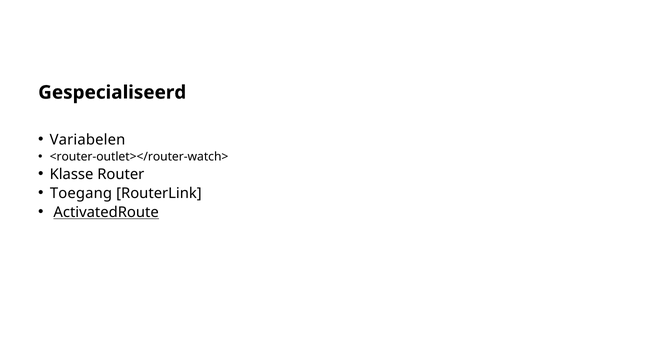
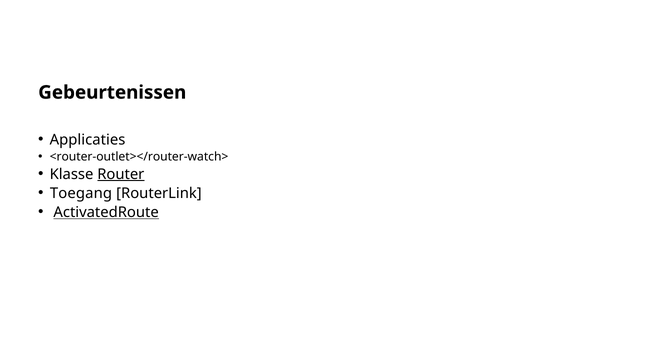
Gespecialiseerd: Gespecialiseerd -> Gebeurtenissen (112, 92)
Variabelen: Variabelen -> Applicaties (88, 140)
Router underline: none -> present (121, 174)
